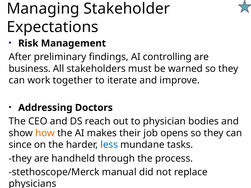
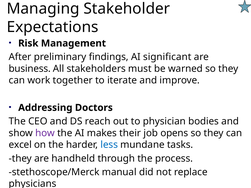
controlling: controlling -> significant (167, 57)
how colour: orange -> purple (45, 133)
since: since -> excel (20, 145)
